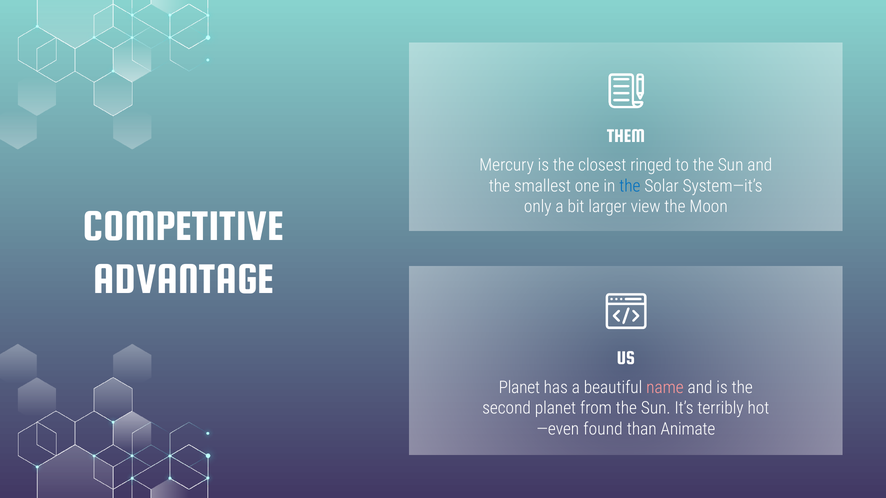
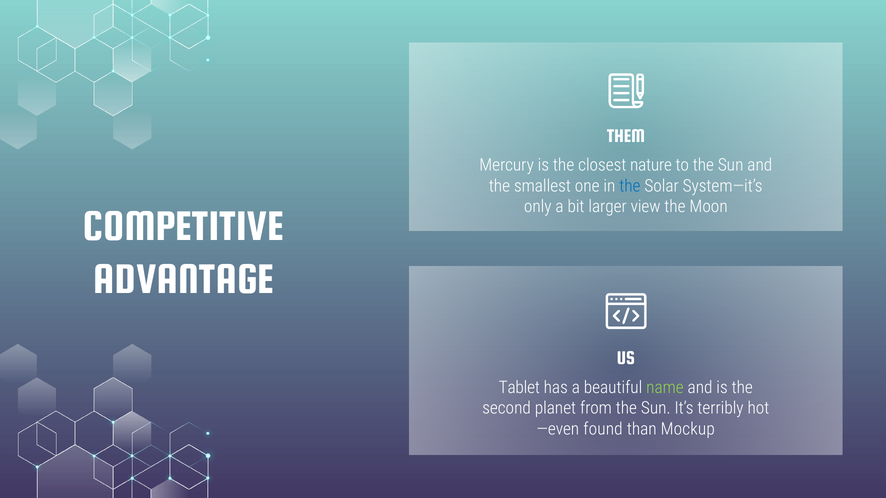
ringed: ringed -> nature (651, 165)
Planet: Planet -> Tablet (519, 388)
name colour: pink -> light green (665, 388)
Animate: Animate -> Mockup (688, 429)
